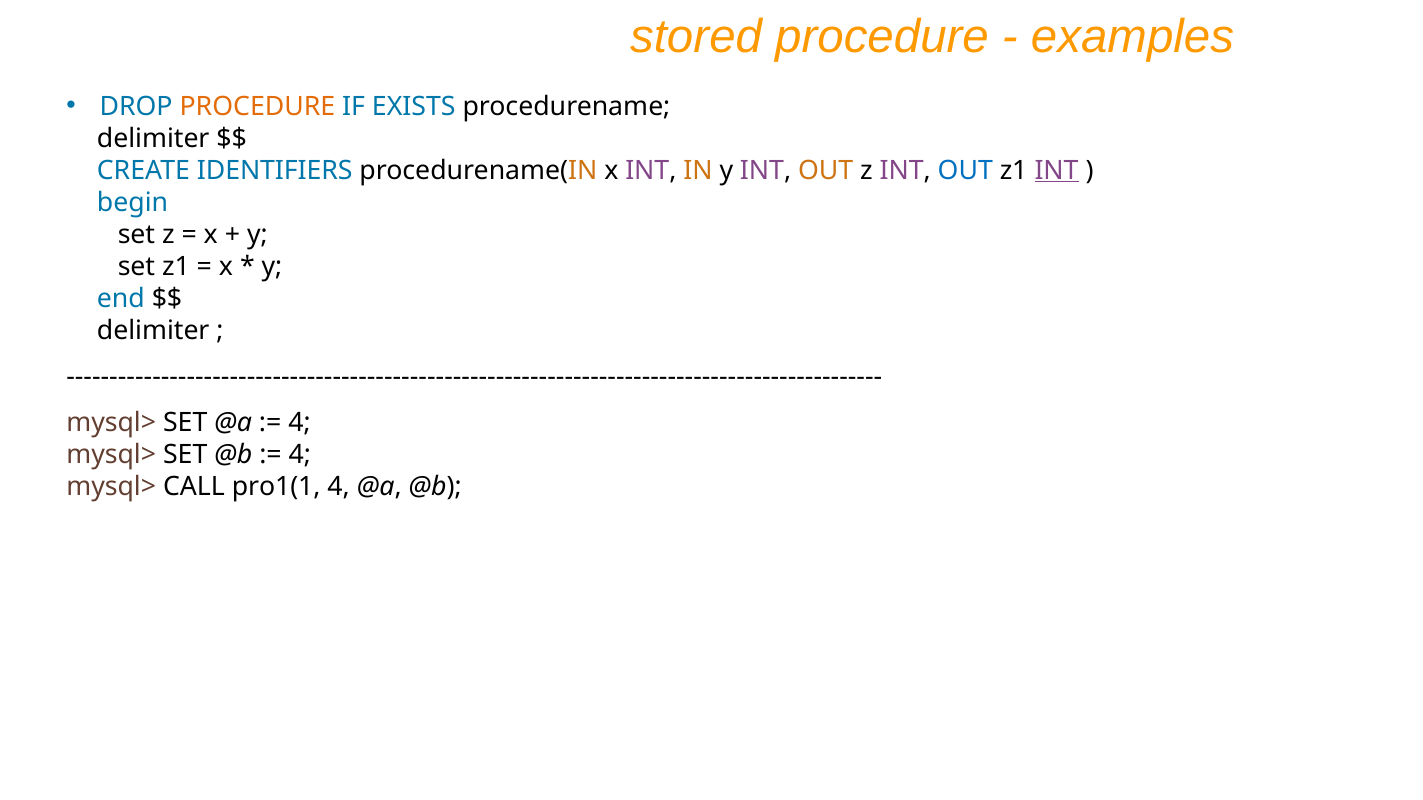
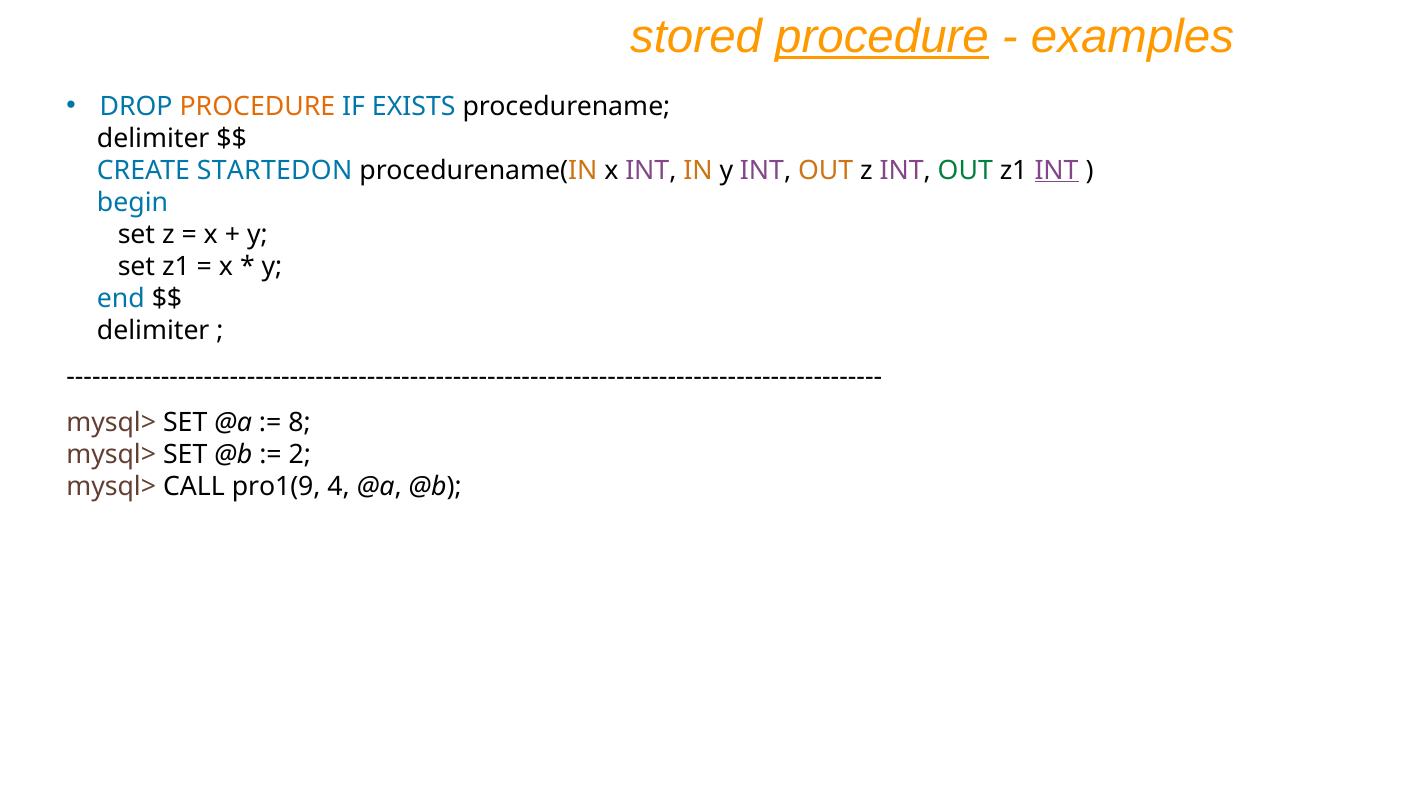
procedure underline: none -> present (882, 37)
IDENTIFIERS: IDENTIFIERS -> STARTEDON (275, 170)
OUT colour: blue -> green (965, 170)
4: 4 -> 8 (300, 423)
4: 4 -> 2 (300, 455)
pro1(1: pro1(1 -> pro1(9 (276, 487)
